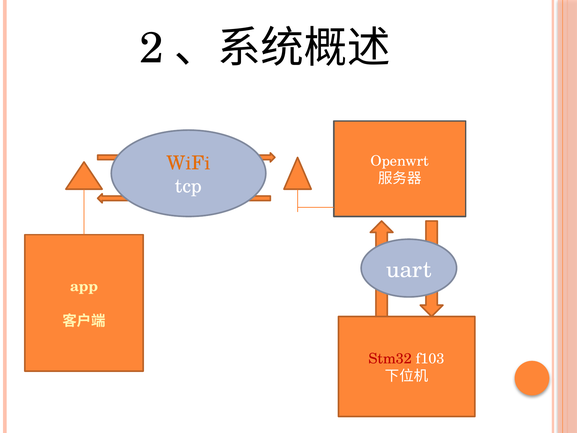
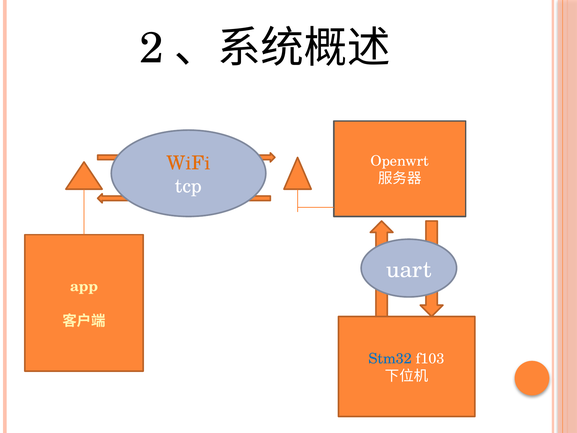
Stm32 colour: red -> blue (390, 359)
